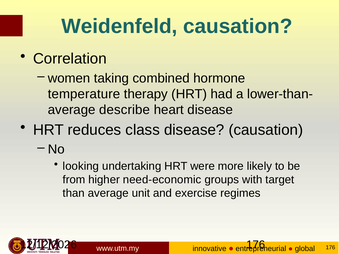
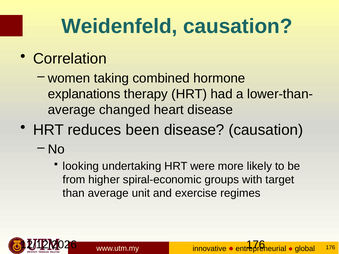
temperature: temperature -> explanations (84, 94)
describe: describe -> changed (125, 110)
class: class -> been (143, 130)
need-economic: need-economic -> spiral-economic (162, 180)
